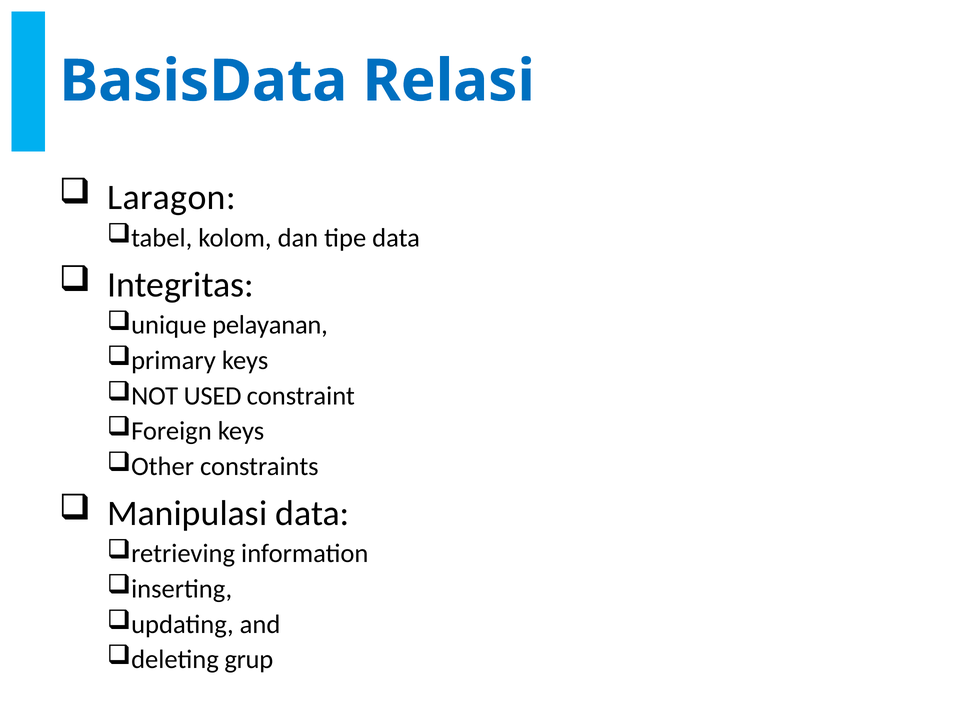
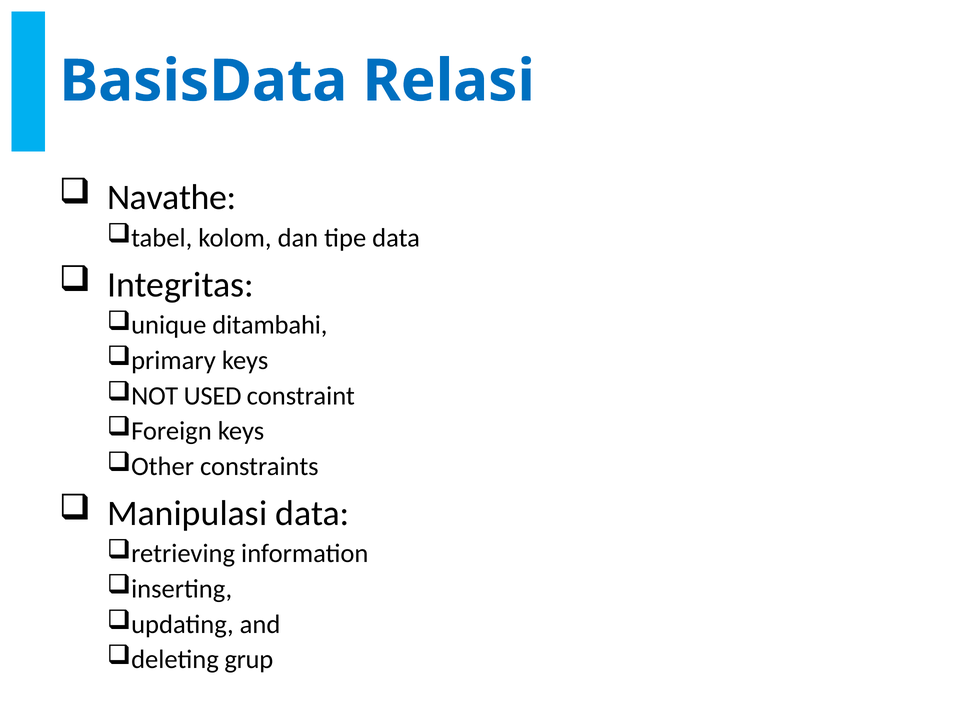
Laragon: Laragon -> Navathe (172, 197)
pelayanan: pelayanan -> ditambahi (270, 325)
